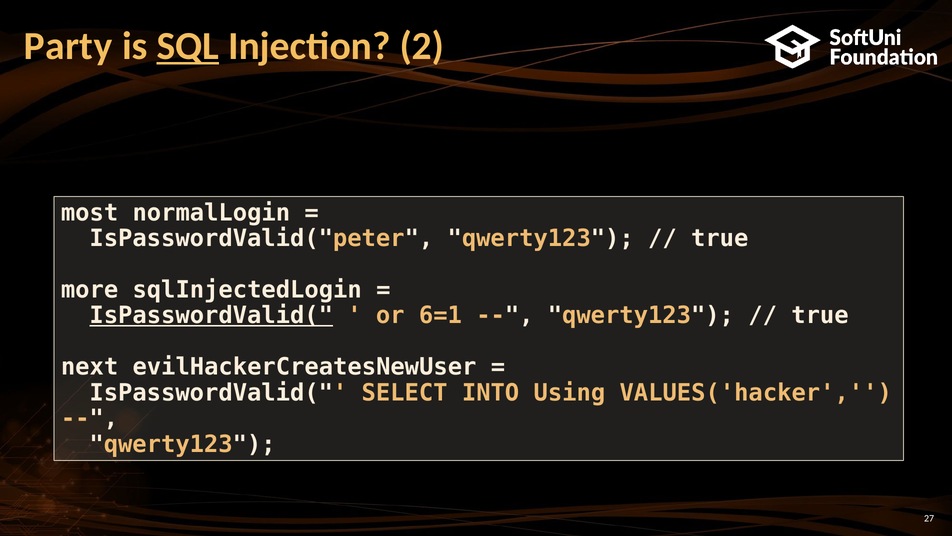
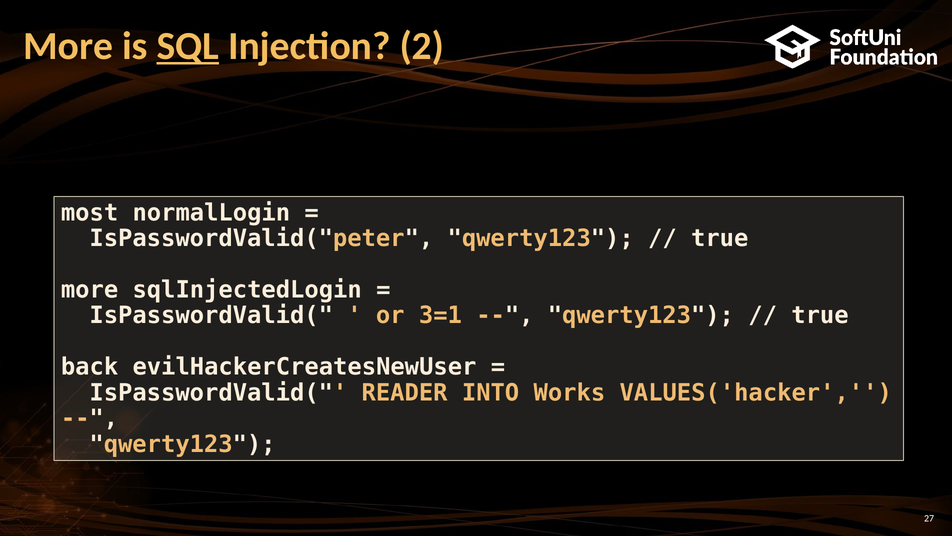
Party: Party -> More (68, 46)
IsPasswordValid( underline: present -> none (211, 315)
6=1: 6=1 -> 3=1 (440, 315)
next: next -> back (90, 367)
SELECT: SELECT -> READER (405, 393)
Using: Using -> Works (569, 393)
